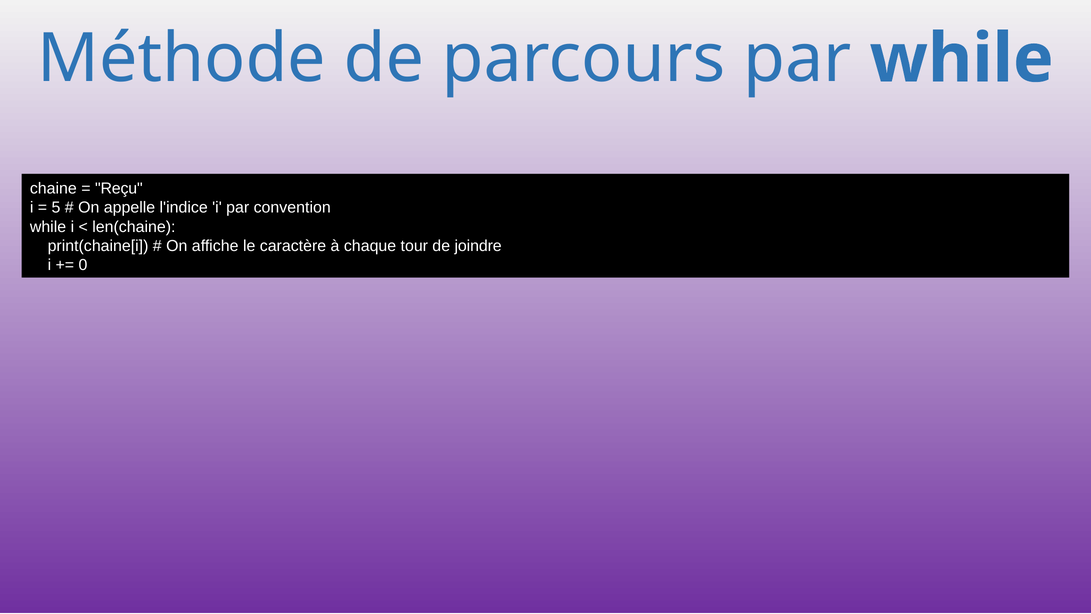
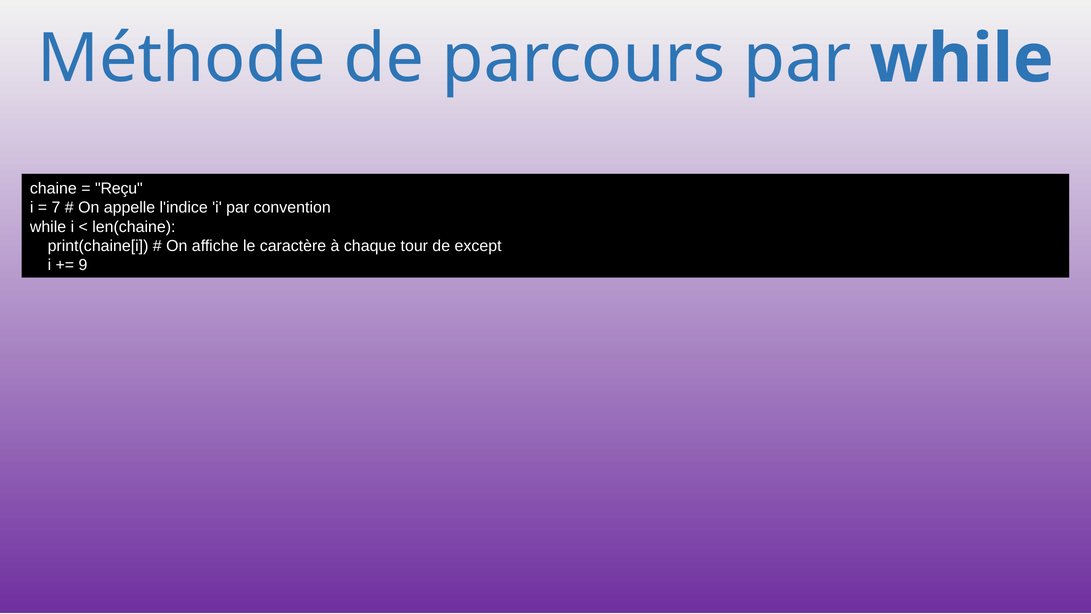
5: 5 -> 7 (56, 208)
joindre: joindre -> except (478, 246)
0: 0 -> 9 (83, 265)
